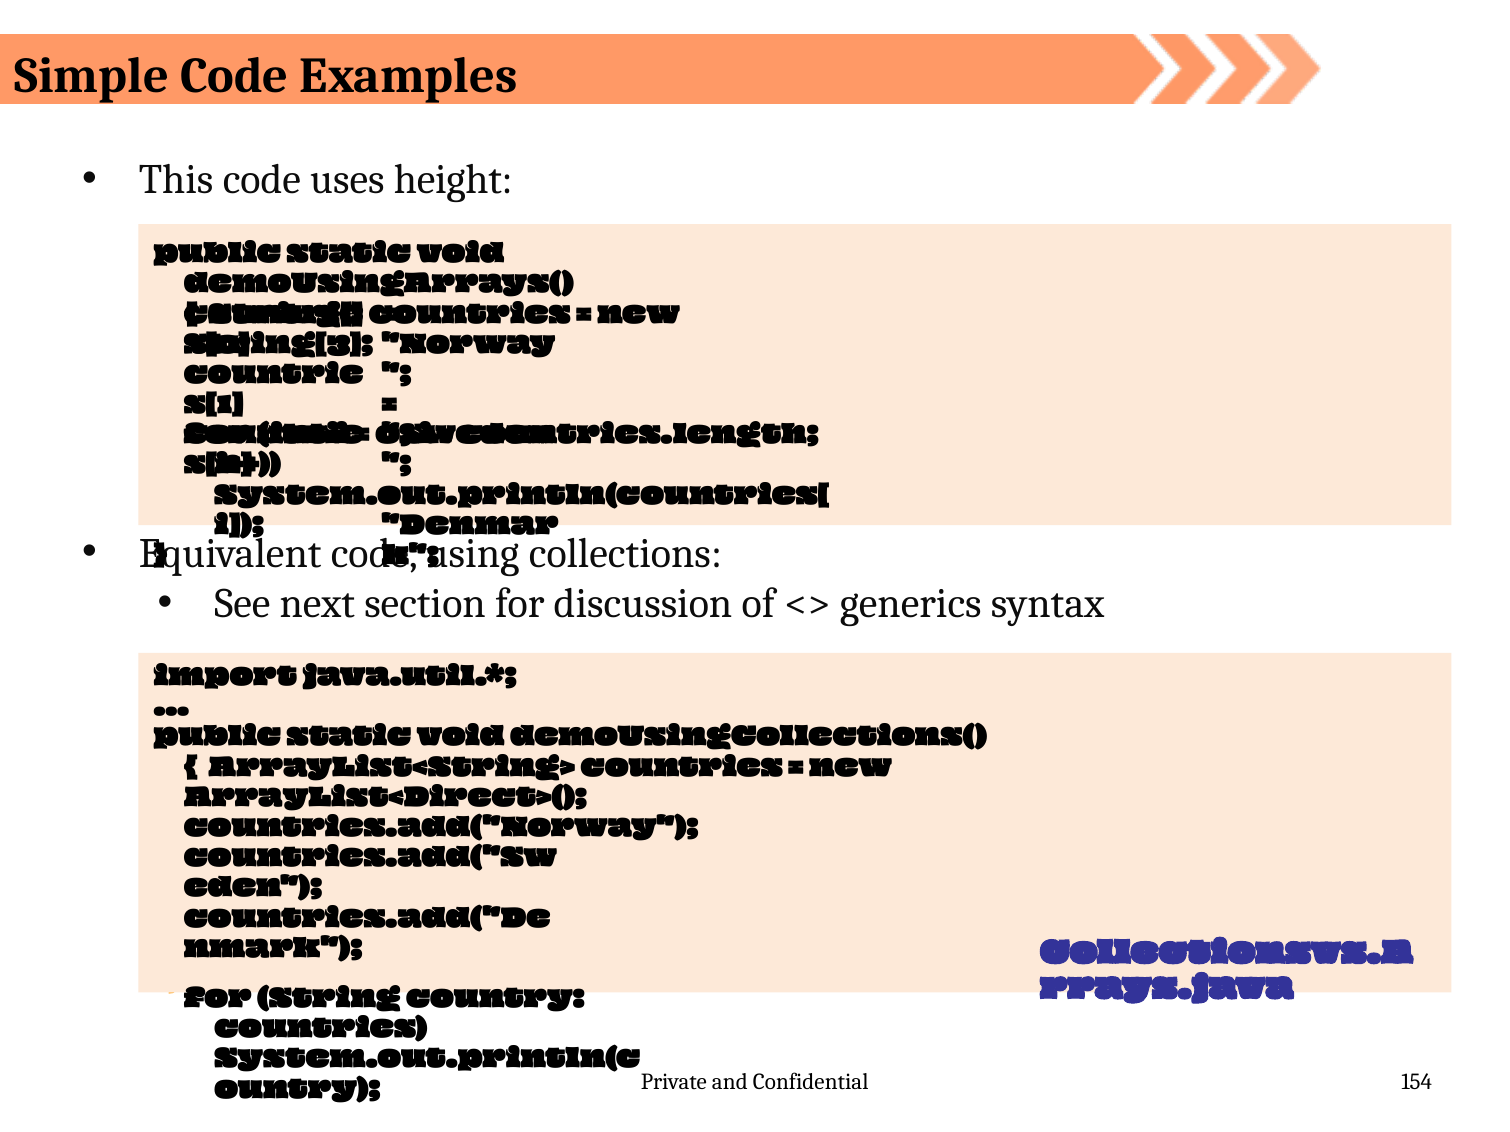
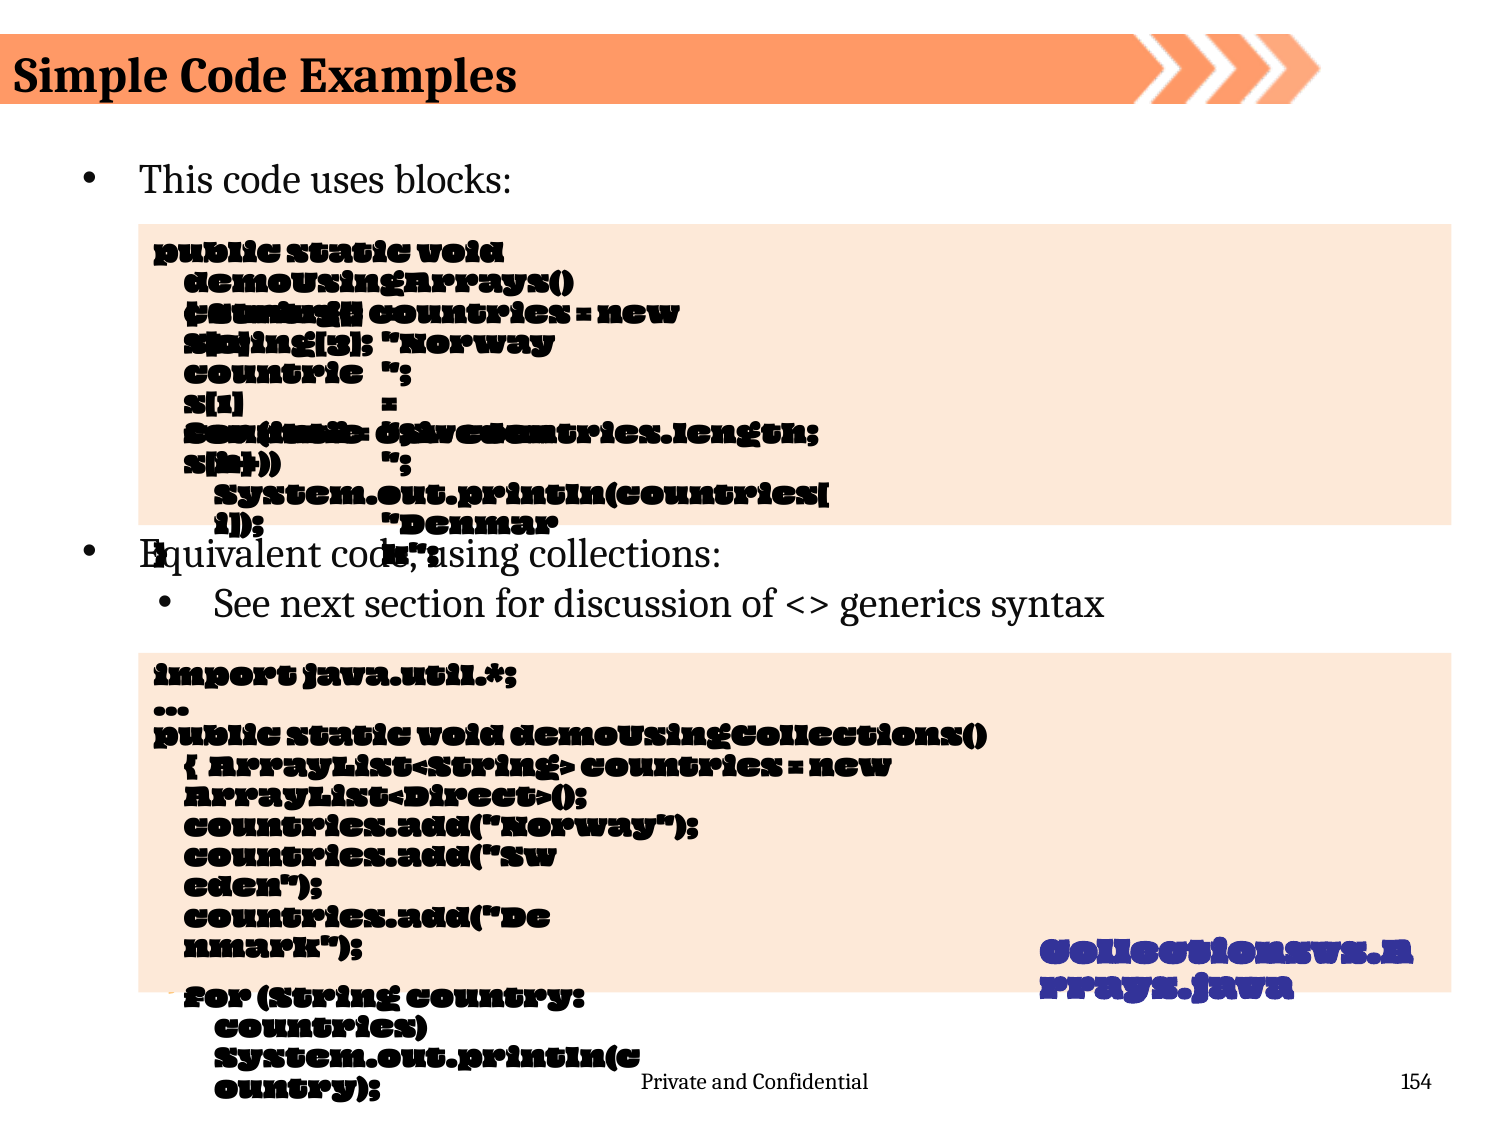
height: height -> blocks (453, 180)
